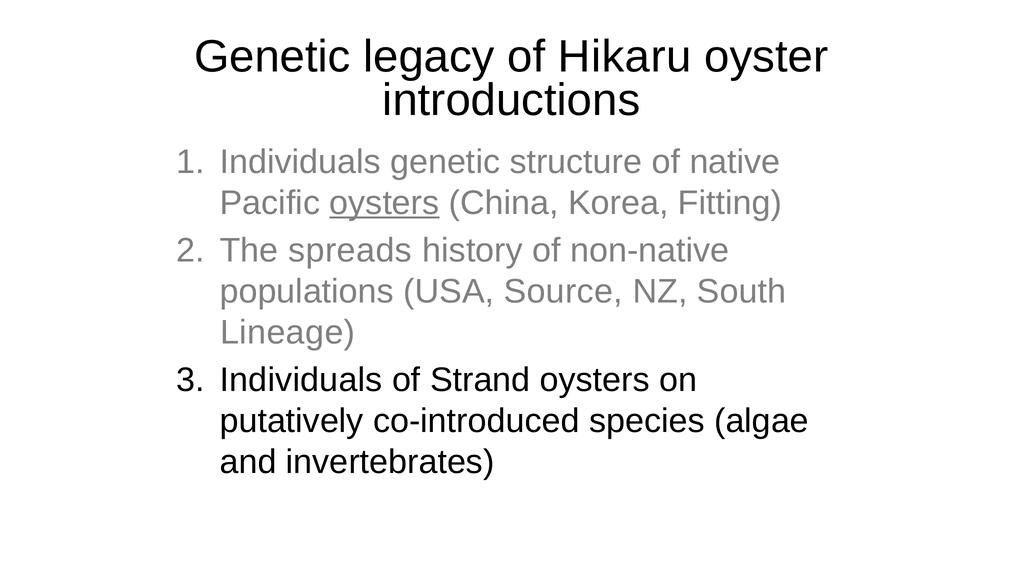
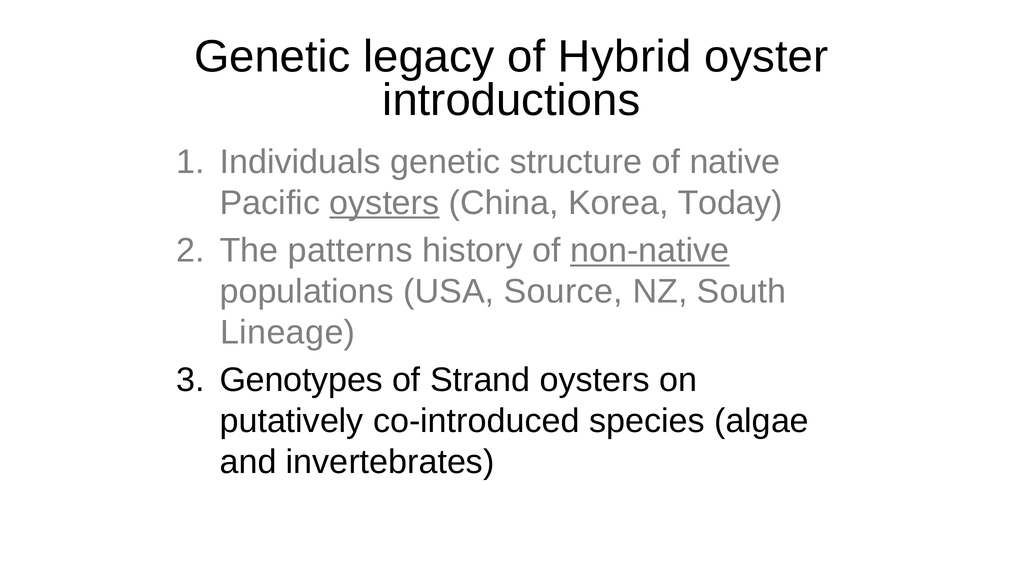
Hikaru: Hikaru -> Hybrid (625, 57)
Fitting: Fitting -> Today (730, 203)
spreads: spreads -> patterns (350, 251)
non-native underline: none -> present (650, 251)
Individuals: Individuals -> Genotypes (301, 380)
